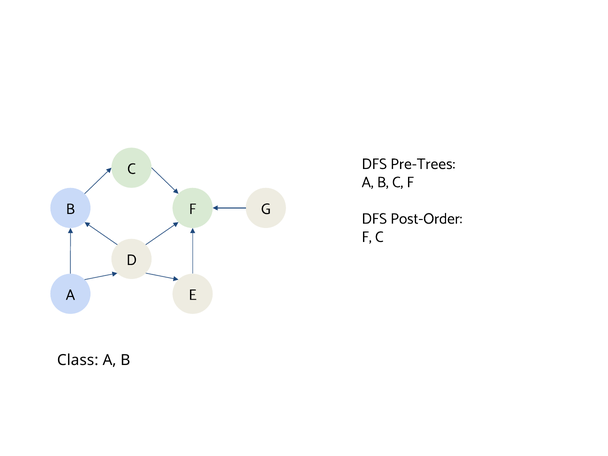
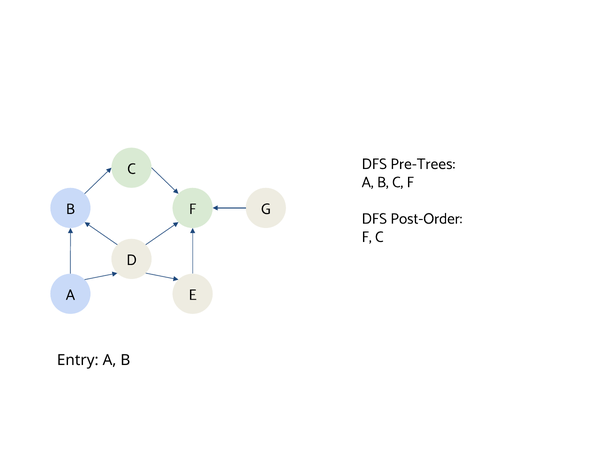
Class: Class -> Entry (78, 360)
